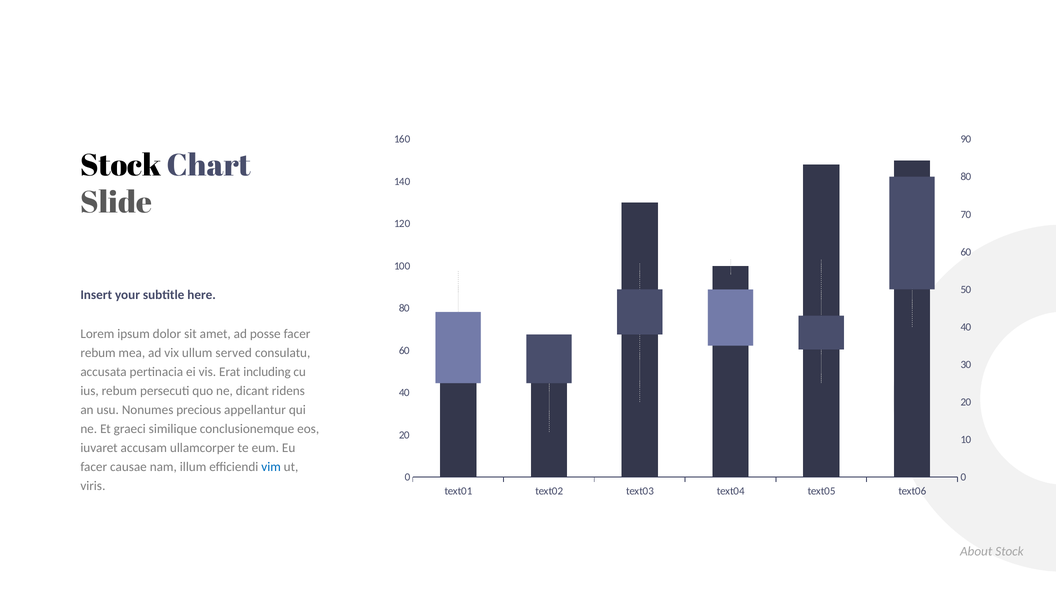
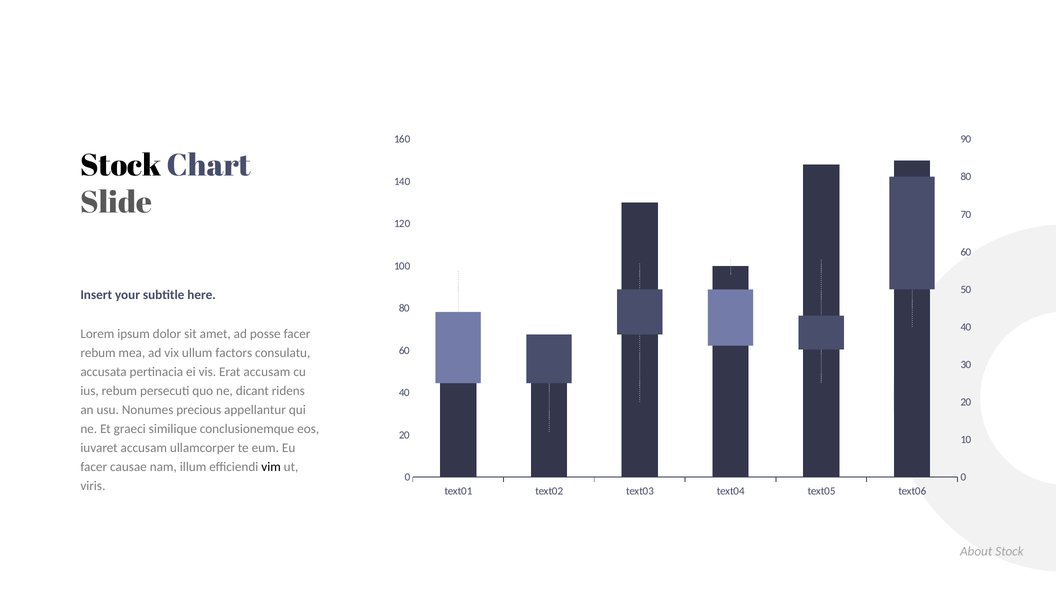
served: served -> factors (234, 353)
Erat including: including -> accusam (267, 372)
vim colour: blue -> black (271, 467)
